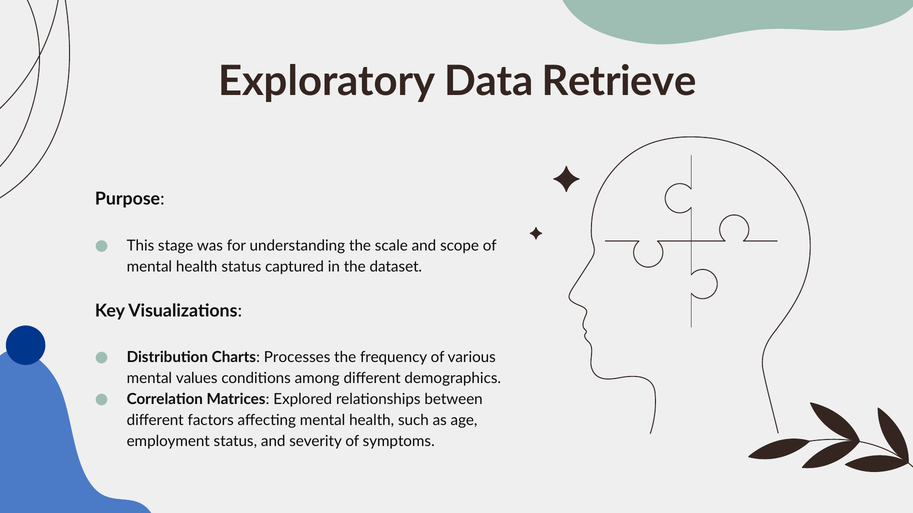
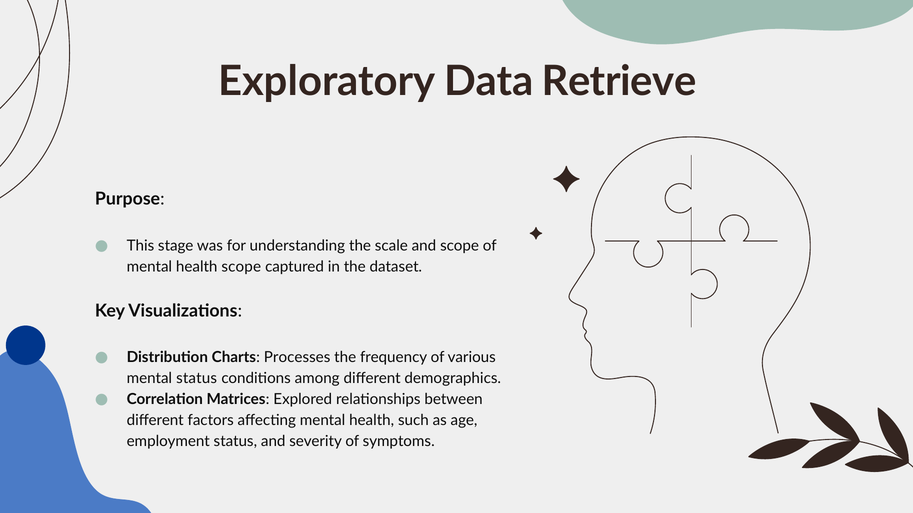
health status: status -> scope (241, 267)
mental values: values -> status (197, 379)
